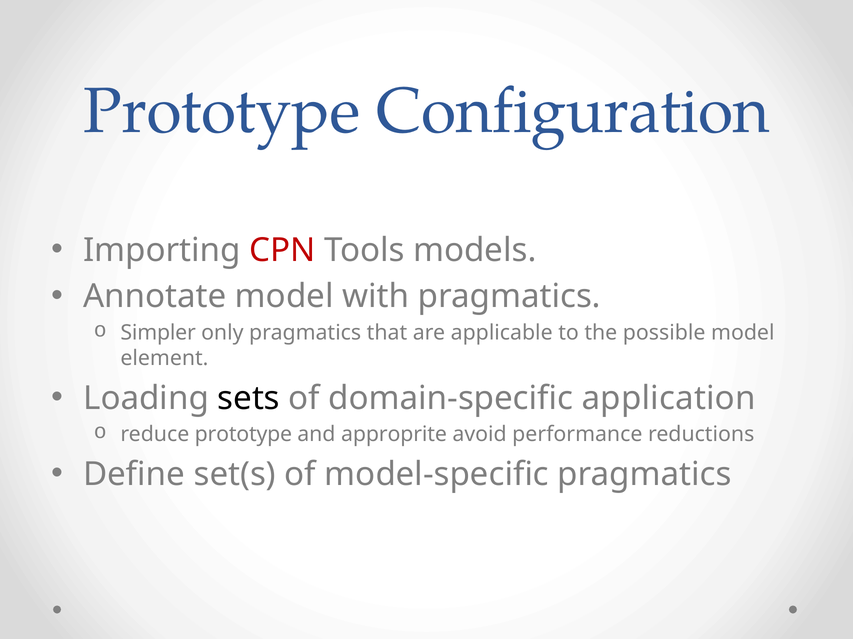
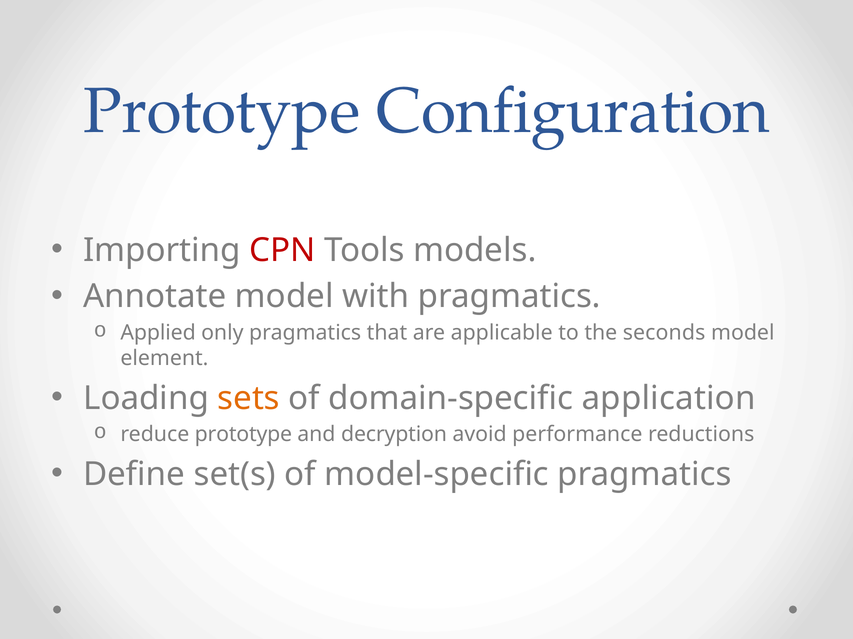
Simpler: Simpler -> Applied (158, 333)
possible: possible -> seconds (664, 333)
sets colour: black -> orange (249, 399)
approprite: approprite -> decryption (394, 435)
